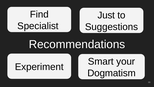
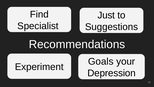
Smart: Smart -> Goals (101, 61)
Dogmatism: Dogmatism -> Depression (112, 73)
